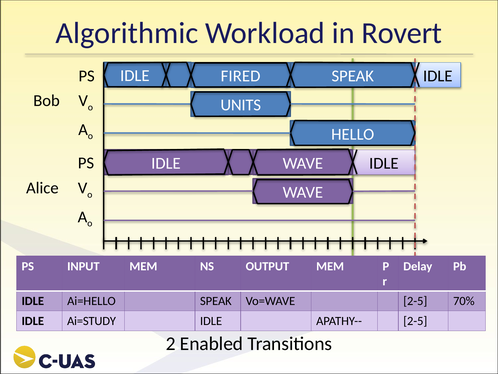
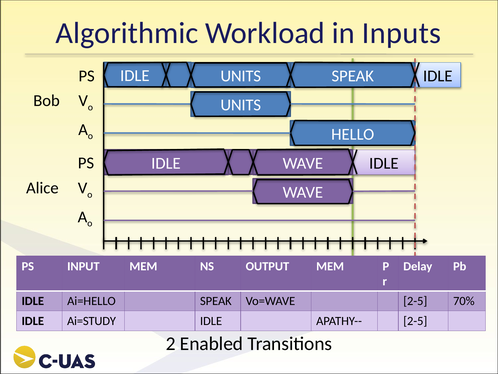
Rovert: Rovert -> Inputs (402, 33)
IDLE FIRED: FIRED -> UNITS (241, 76)
